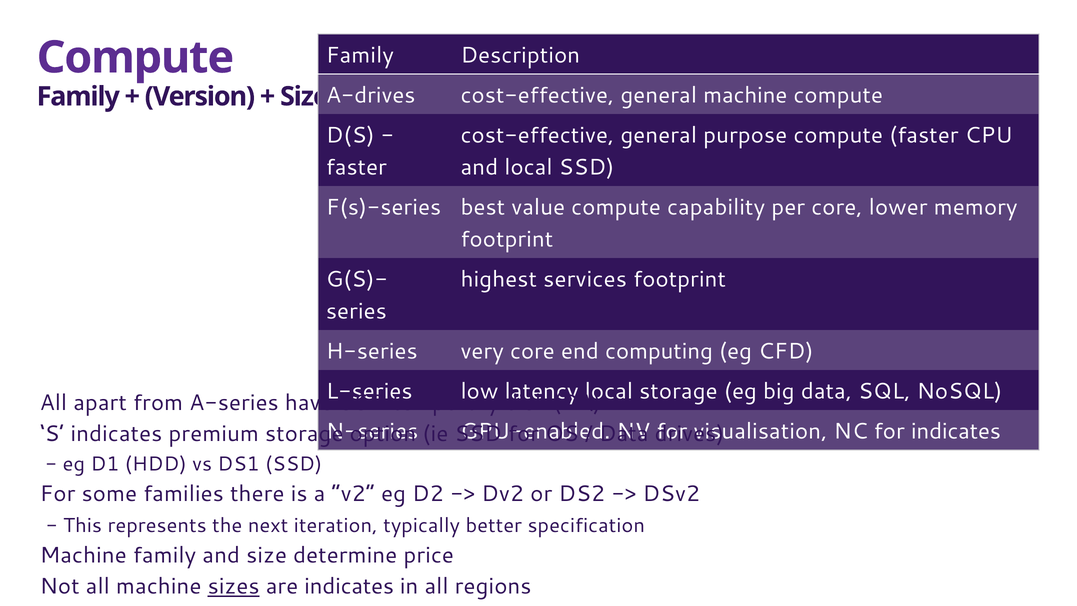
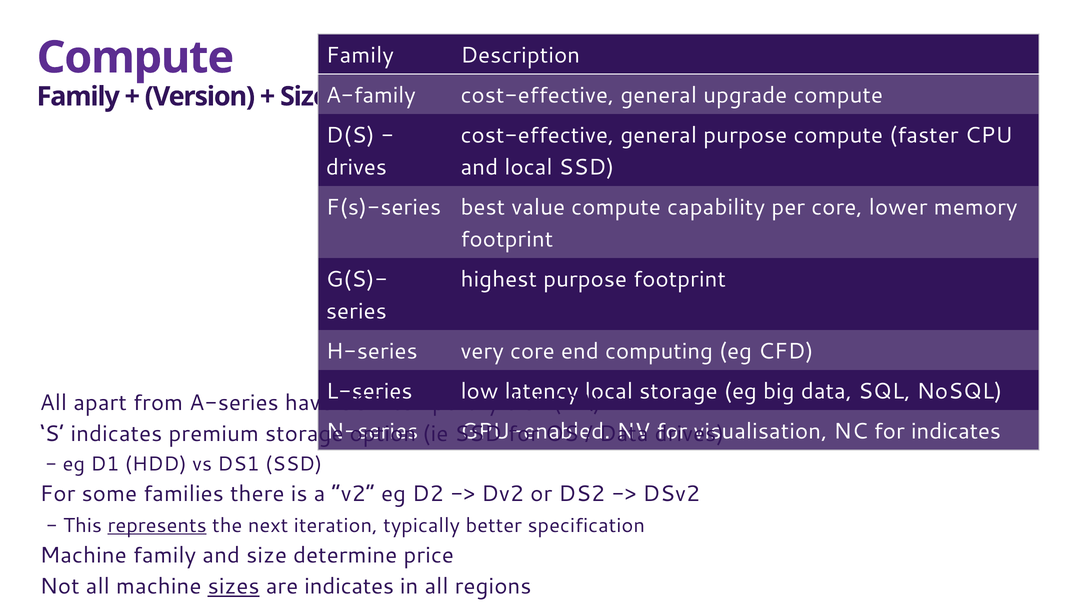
A-drives: A-drives -> A-family (371, 95)
general machine: machine -> upgrade (745, 95)
faster: faster -> drives (356, 167)
highest services: services -> purpose (585, 279)
represents underline: none -> present (157, 525)
